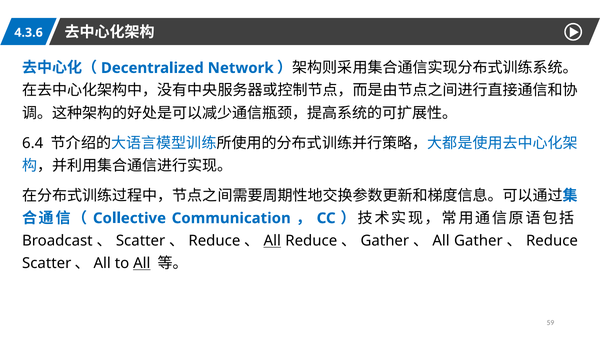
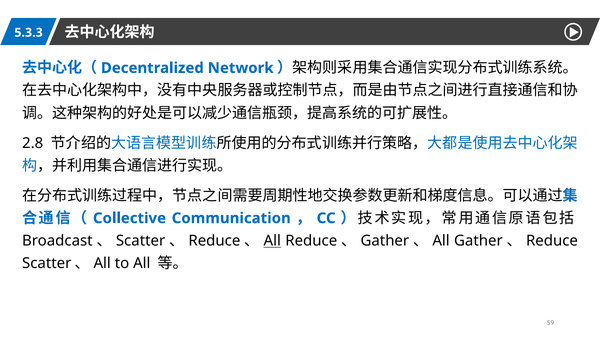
4.3.6: 4.3.6 -> 5.3.3 (29, 33)
6.4: 6.4 -> 2.8 (33, 143)
All underline: present -> none (142, 263)
